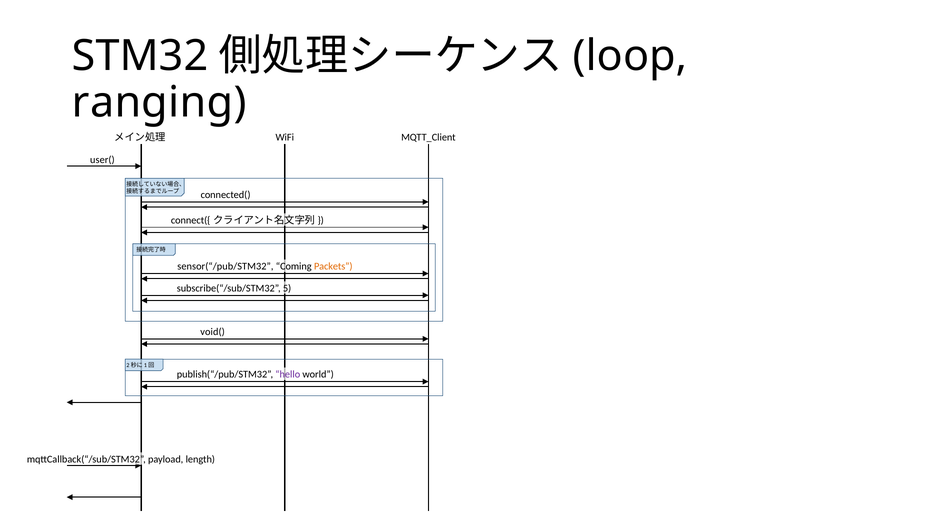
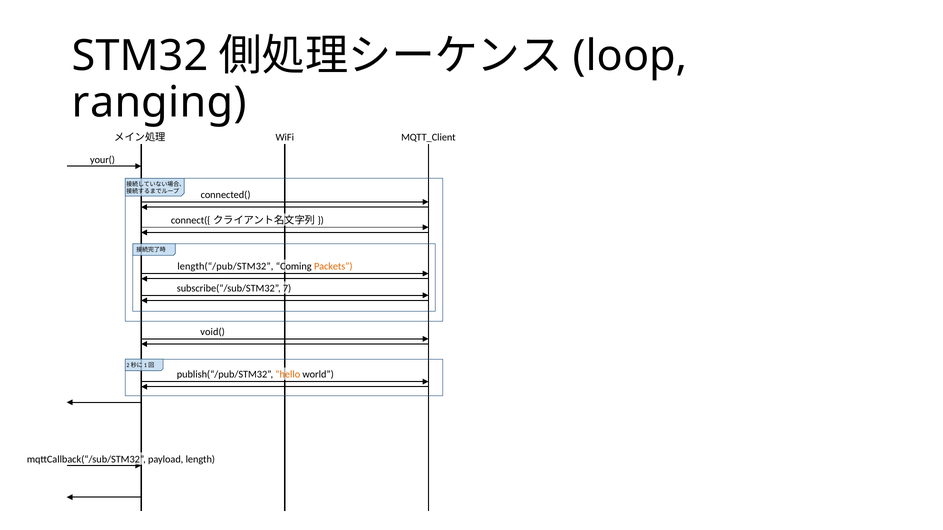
user(: user( -> your( (102, 160)
sensor(“/pub/STM32: sensor(“/pub/STM32 -> length(“/pub/STM32 (225, 267)
5: 5 -> 7 (287, 288)
hello colour: purple -> orange (288, 375)
